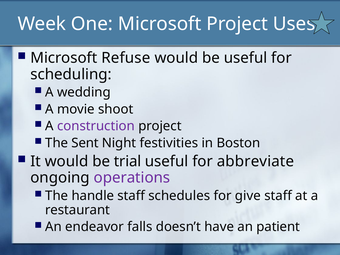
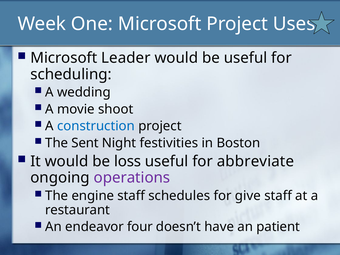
Refuse: Refuse -> Leader (126, 58)
construction colour: purple -> blue (96, 126)
trial: trial -> loss (128, 161)
handle: handle -> engine (93, 196)
falls: falls -> four (140, 227)
